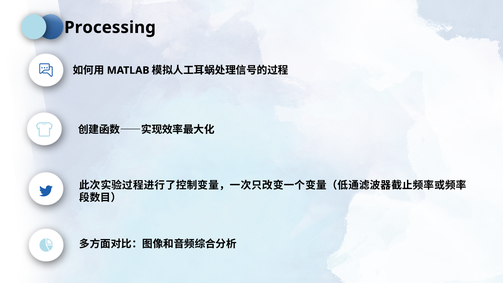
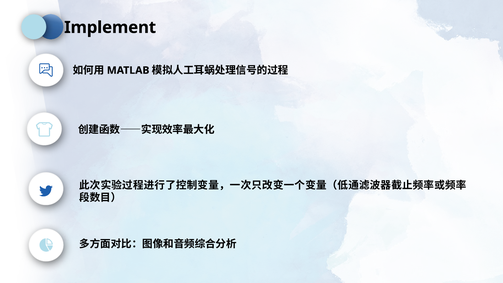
Processing: Processing -> Implement (110, 27)
